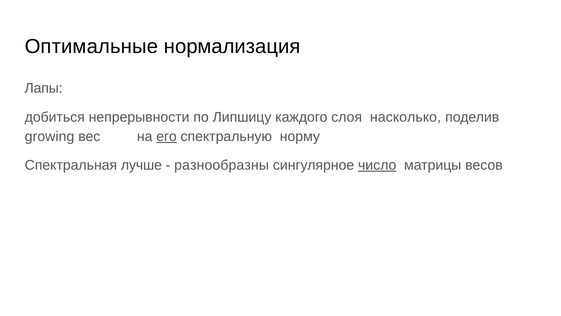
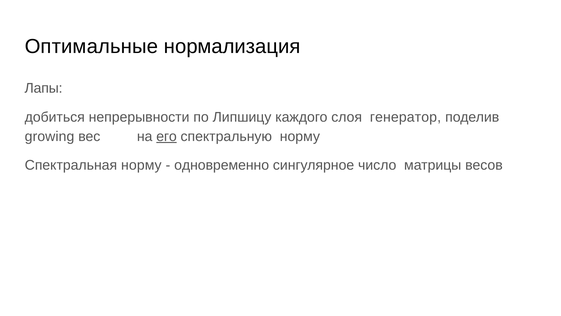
насколько: насколько -> генератор (405, 117)
Спектральная лучше: лучше -> норму (141, 165)
разнообразны: разнообразны -> одновременно (222, 165)
число underline: present -> none (377, 165)
